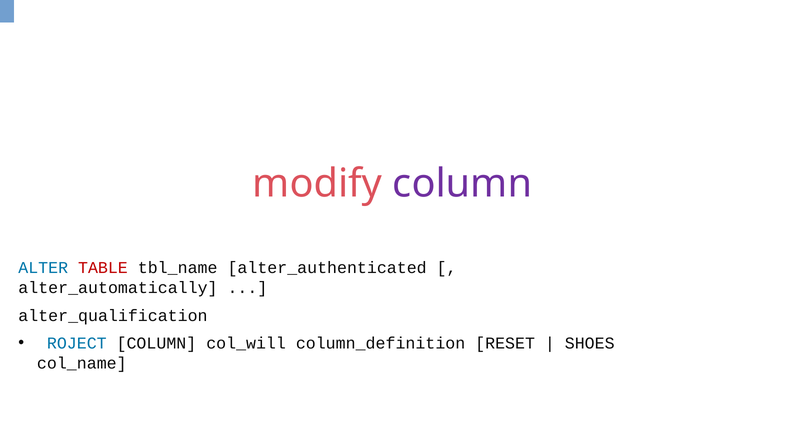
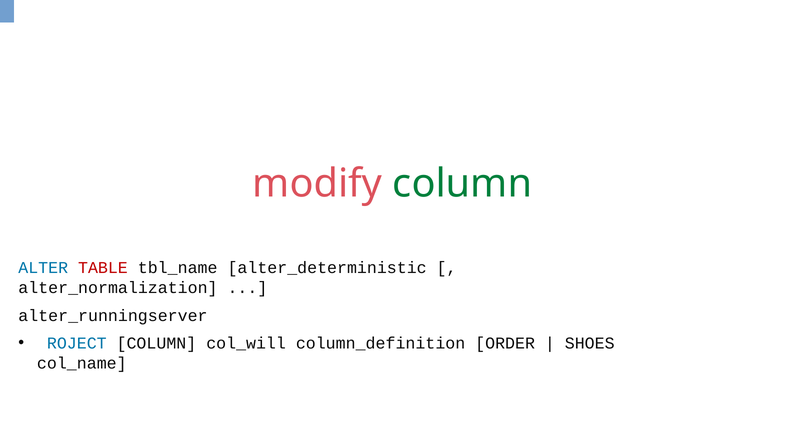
column colour: purple -> green (462, 184)
alter_authenticated: alter_authenticated -> alter_deterministic (327, 268)
alter_automatically: alter_automatically -> alter_normalization (118, 288)
alter_qualification: alter_qualification -> alter_runningserver (113, 316)
RESET: RESET -> ORDER (505, 344)
